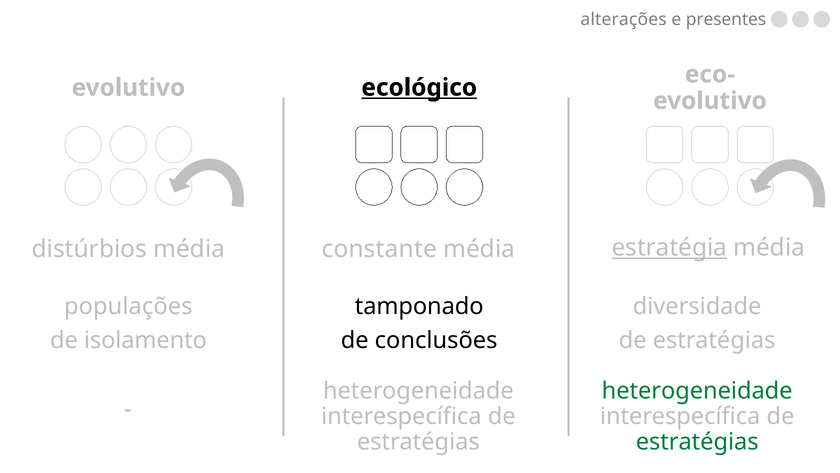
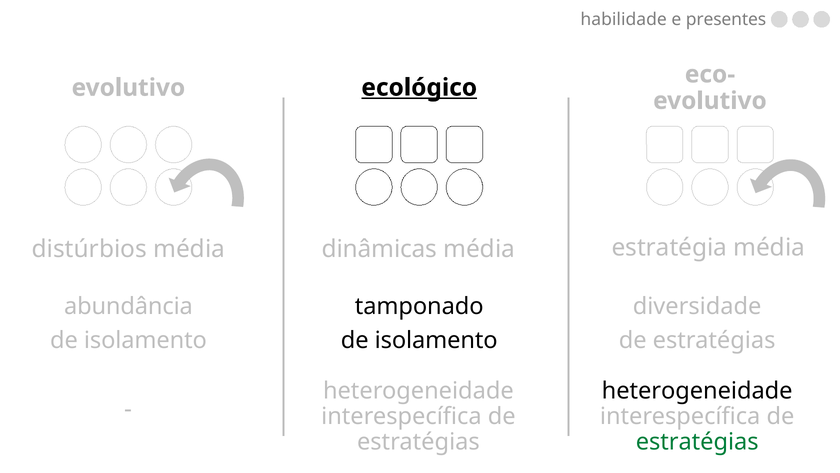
alterações: alterações -> habilidade (624, 20)
constante: constante -> dinâmicas (379, 249)
estratégia underline: present -> none (669, 247)
populações: populações -> abundância (128, 306)
conclusões: conclusões -> isolamento (436, 340)
heterogeneidade colour: green -> black (697, 390)
